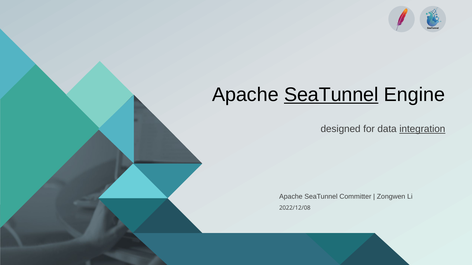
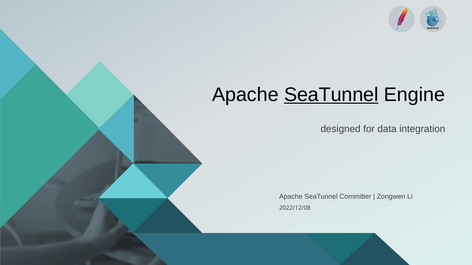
integration underline: present -> none (422, 129)
